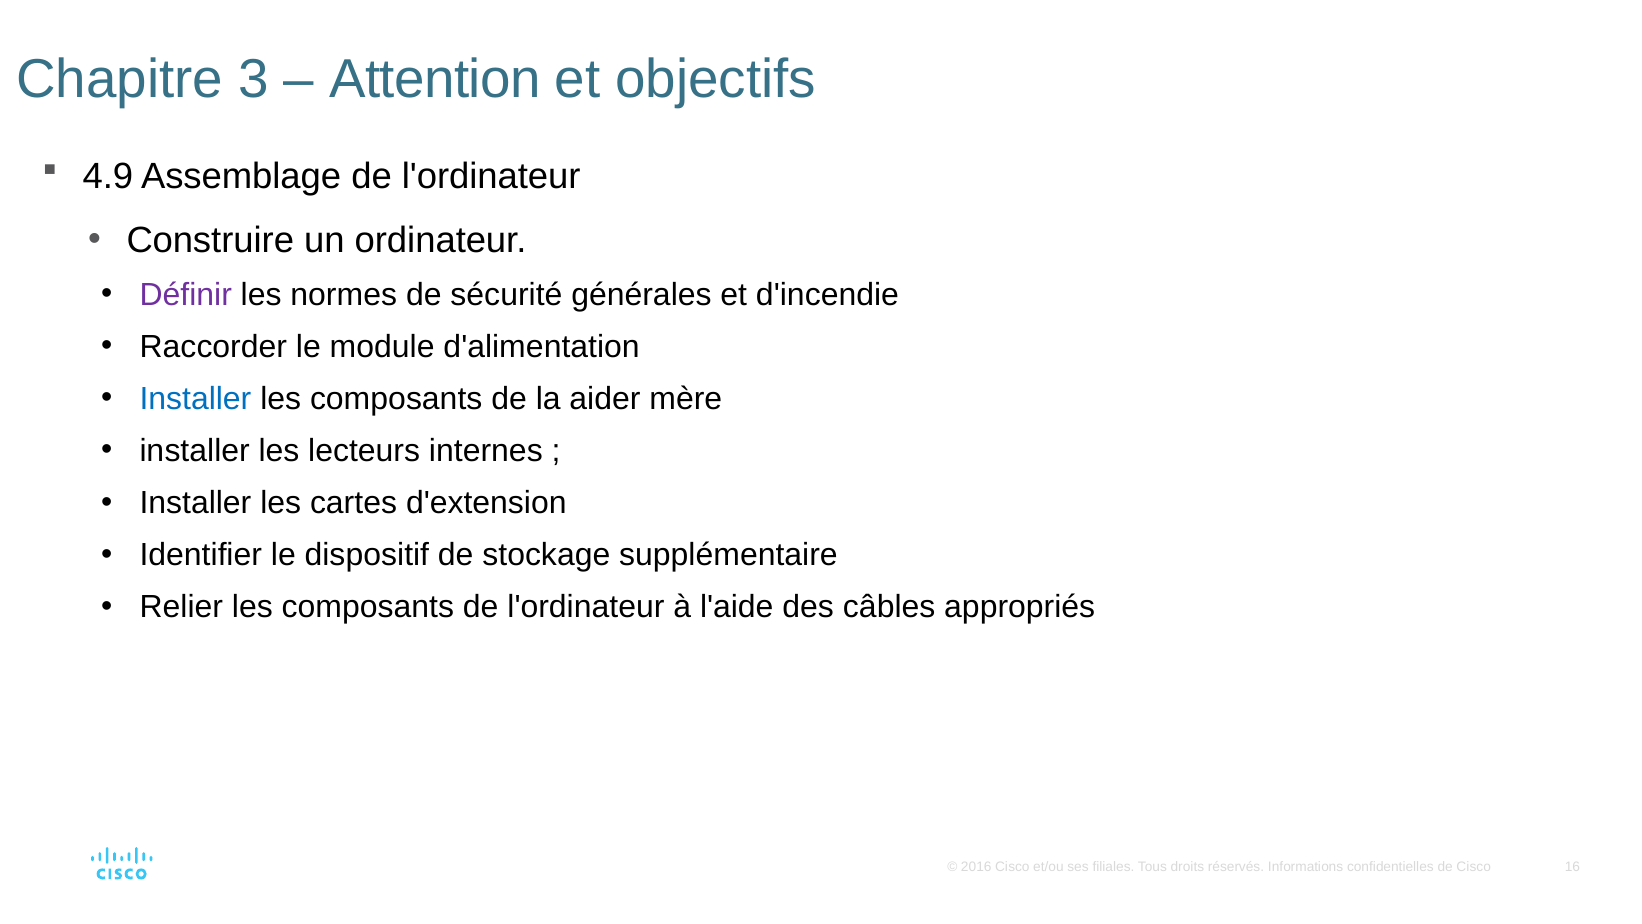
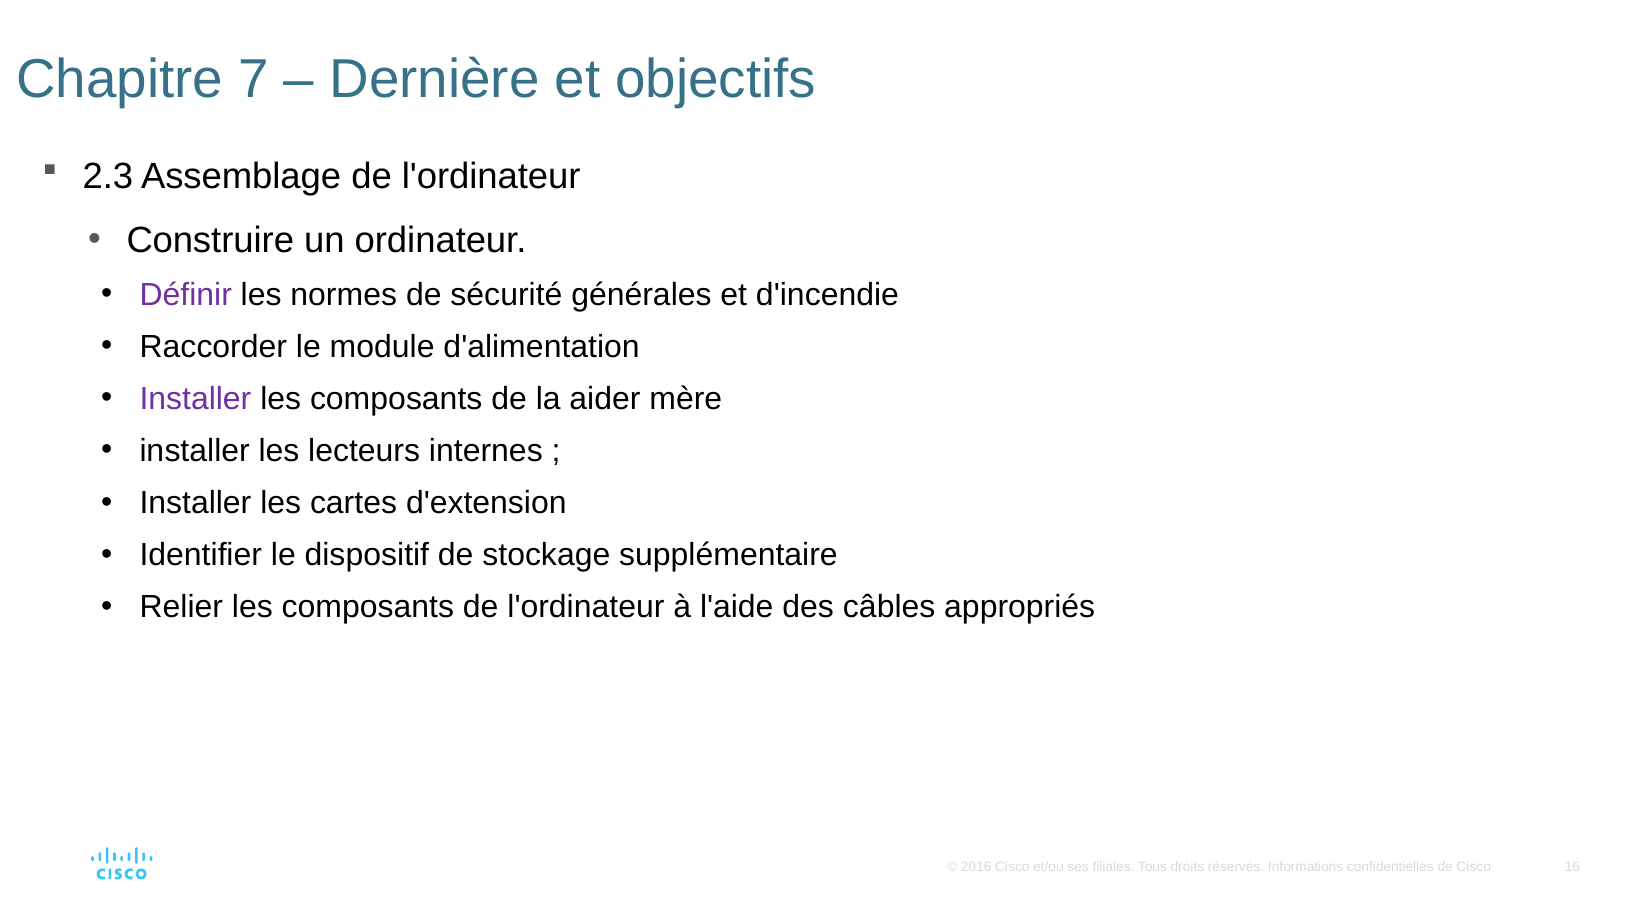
3: 3 -> 7 (254, 79)
Attention: Attention -> Dernière (435, 79)
4.9: 4.9 -> 2.3 (108, 176)
Installer colour: blue -> purple (195, 399)
